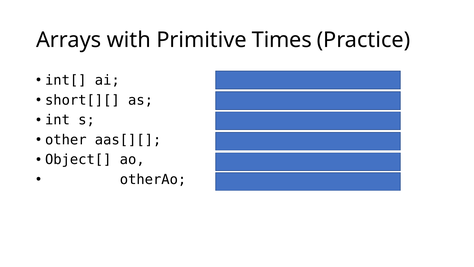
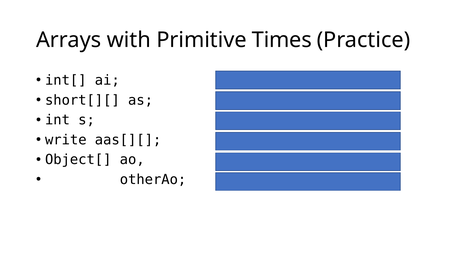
other: other -> write (66, 140)
